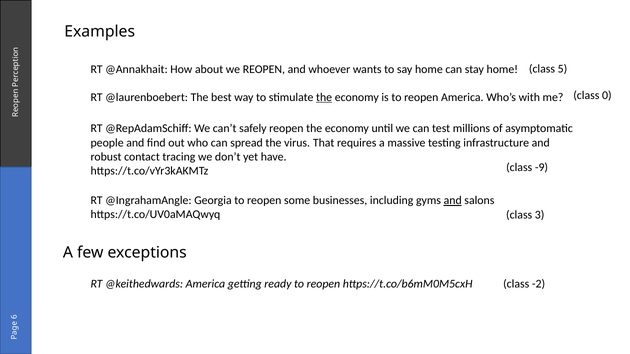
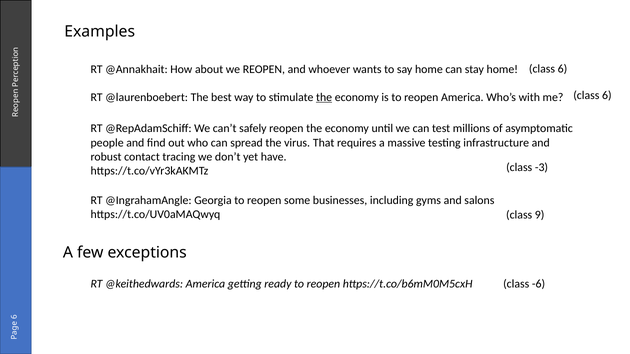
5: 5 -> 6 (562, 69)
0: 0 -> 6 (607, 96)
-9: -9 -> -3 (541, 168)
and underline: present -> none (453, 201)
3: 3 -> 9 (540, 215)
-2: -2 -> -6 (539, 284)
